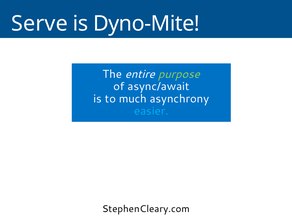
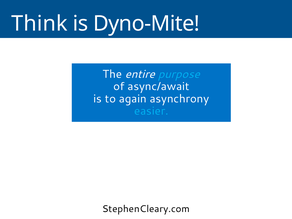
Serve: Serve -> Think (39, 24)
purpose colour: light green -> light blue (179, 74)
much: much -> again (133, 99)
